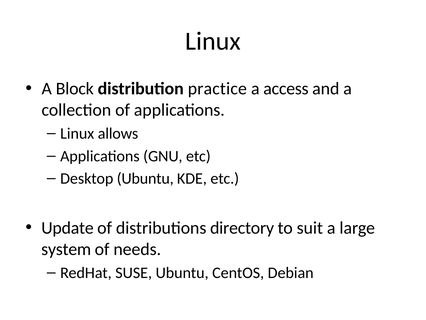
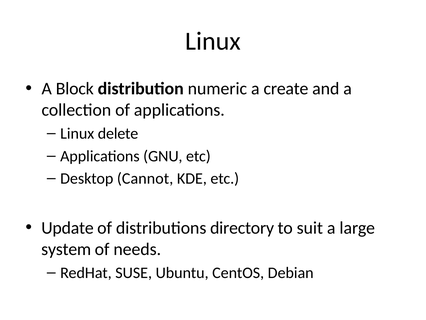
practice: practice -> numeric (217, 89)
access: access -> create (286, 89)
allows: allows -> delete (118, 133)
Desktop Ubuntu: Ubuntu -> Cannot (145, 178)
